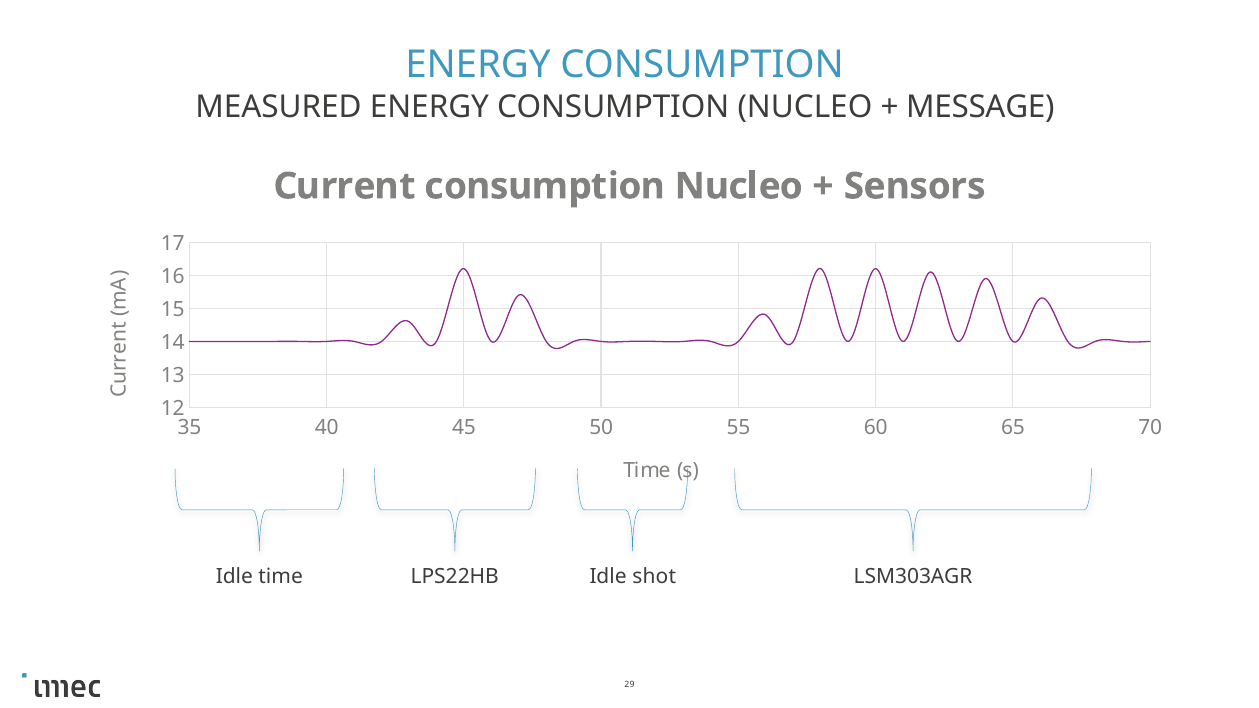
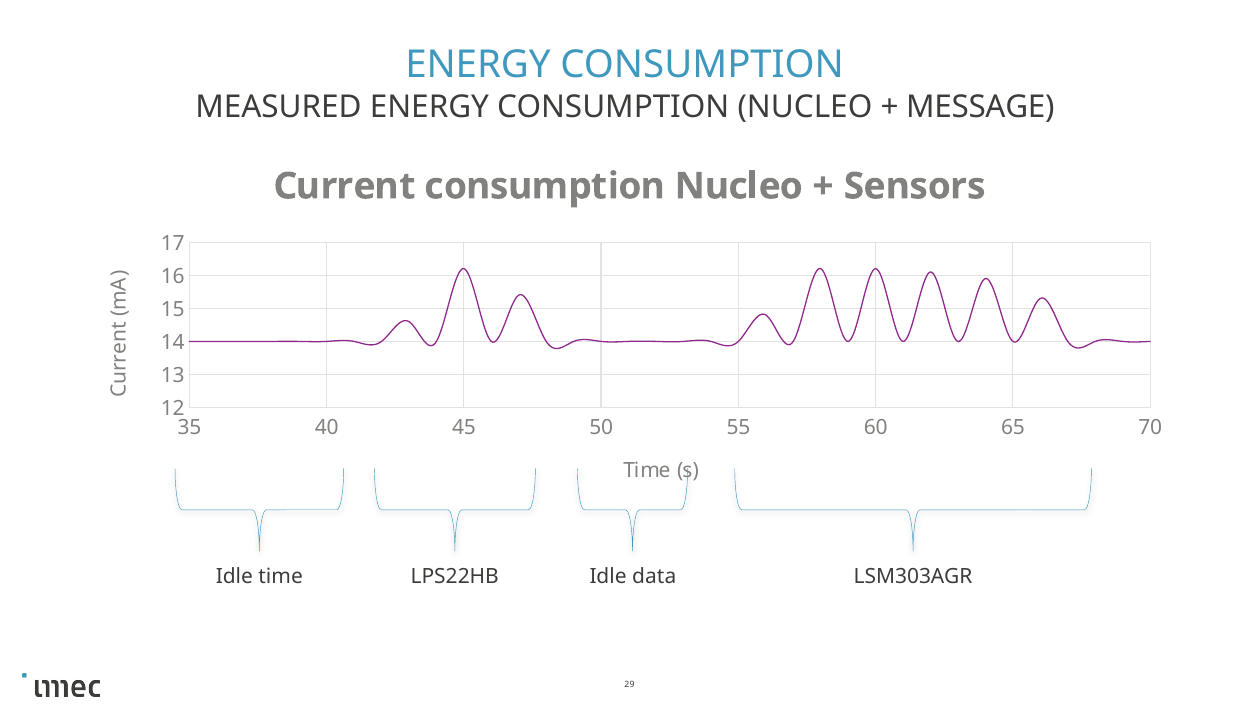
shot: shot -> data (654, 577)
